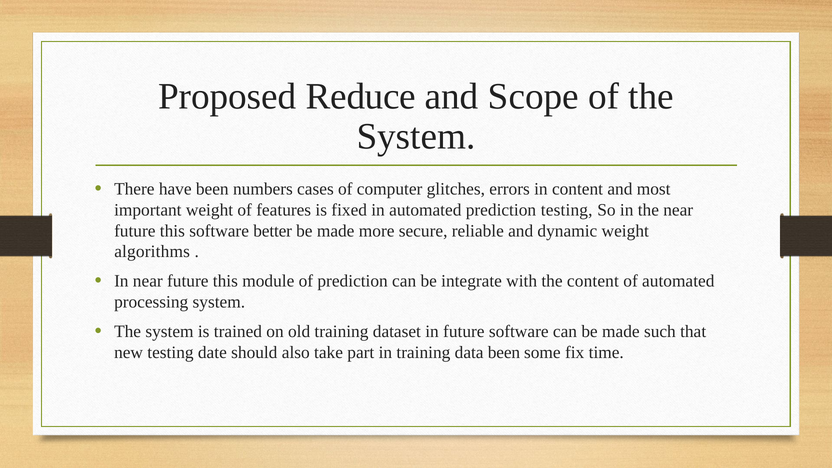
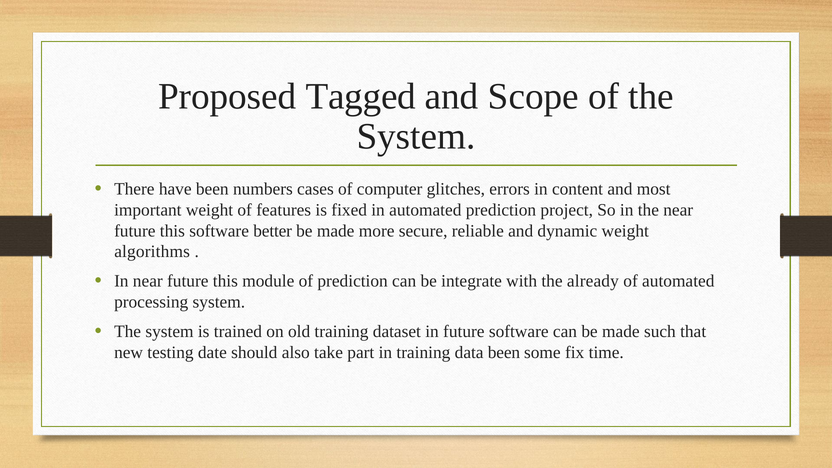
Reduce: Reduce -> Tagged (361, 96)
prediction testing: testing -> project (567, 210)
the content: content -> already (593, 281)
